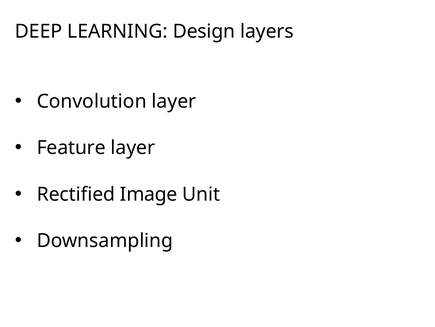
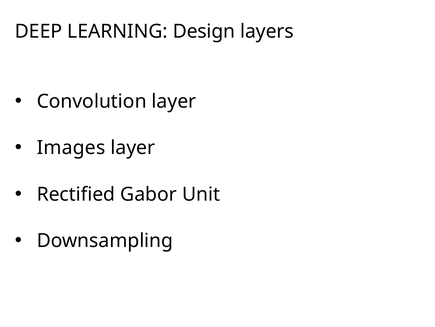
Feature: Feature -> Images (71, 147)
Image: Image -> Gabor (149, 194)
